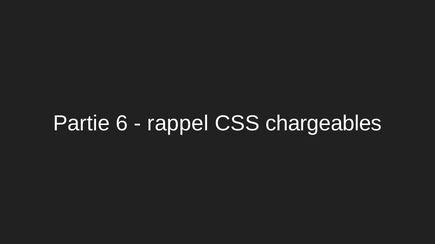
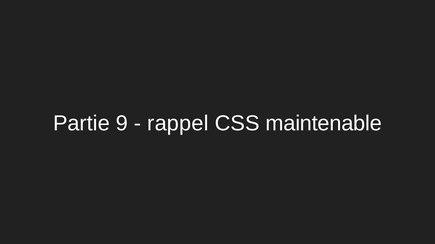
6: 6 -> 9 (122, 124)
chargeables: chargeables -> maintenable (324, 124)
